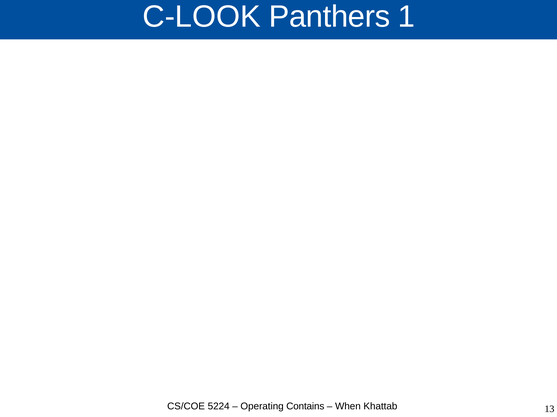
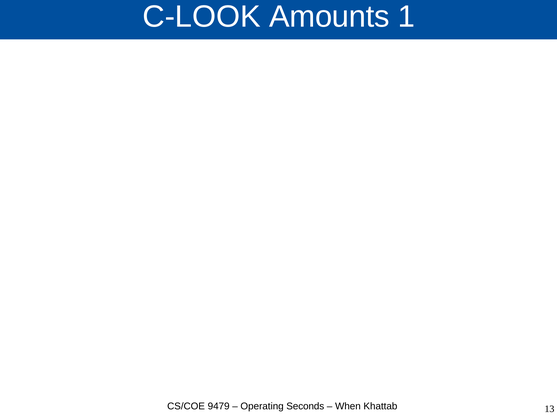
Panthers: Panthers -> Amounts (329, 17)
5224: 5224 -> 9479 (219, 407)
Contains: Contains -> Seconds (305, 407)
